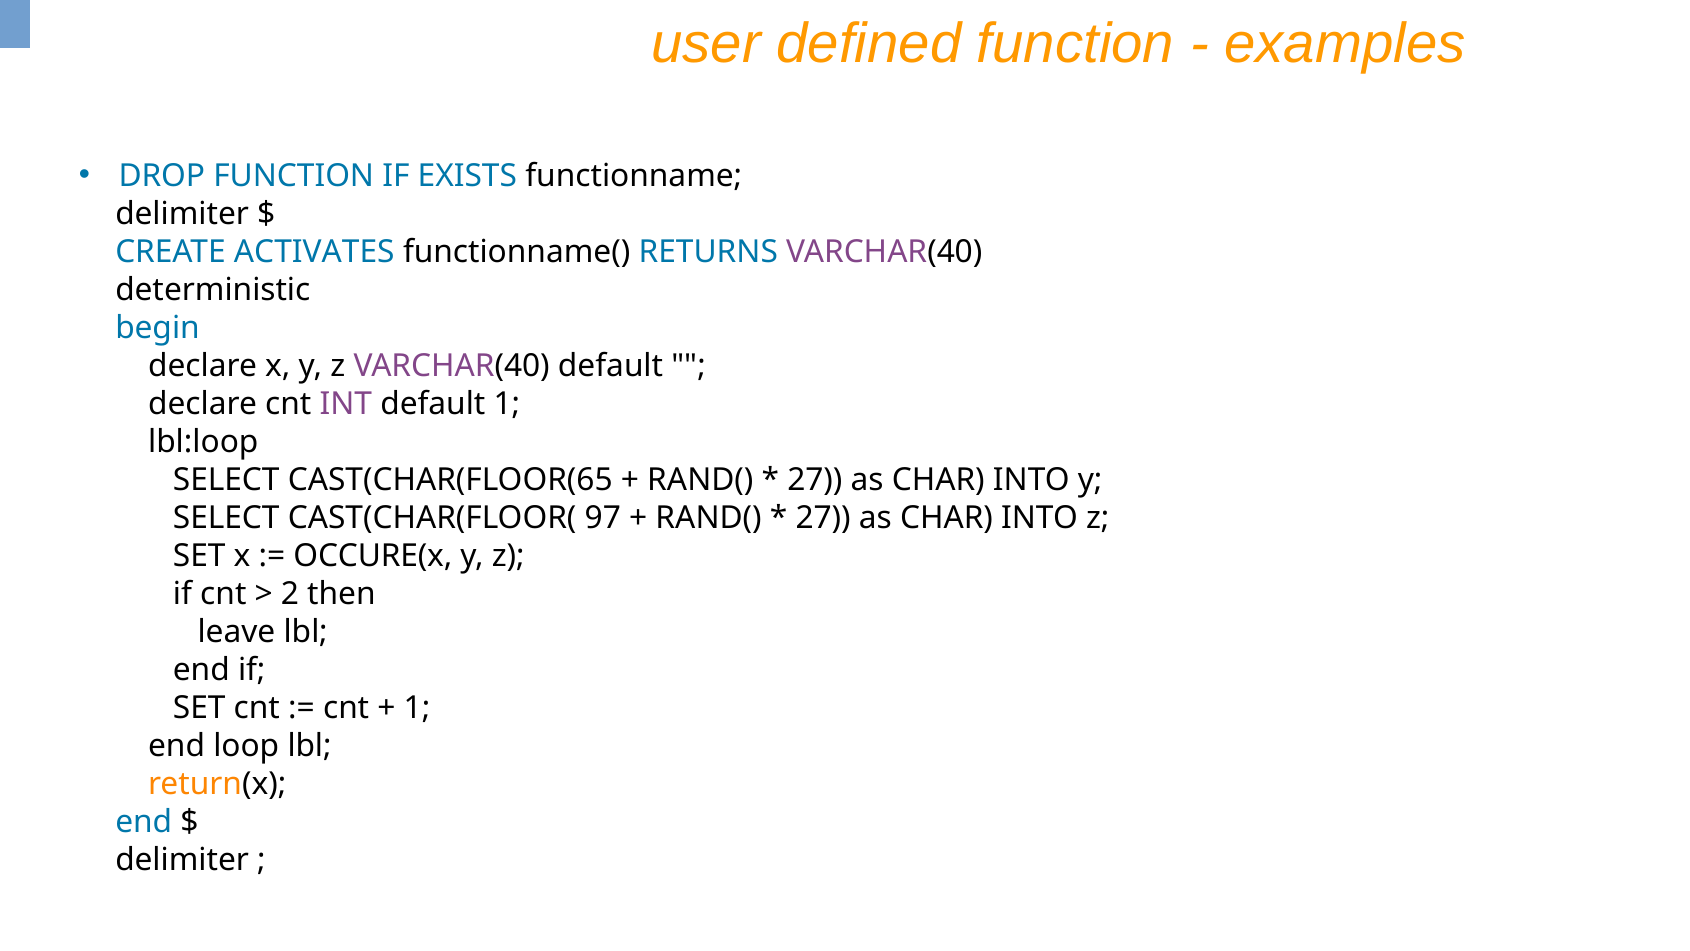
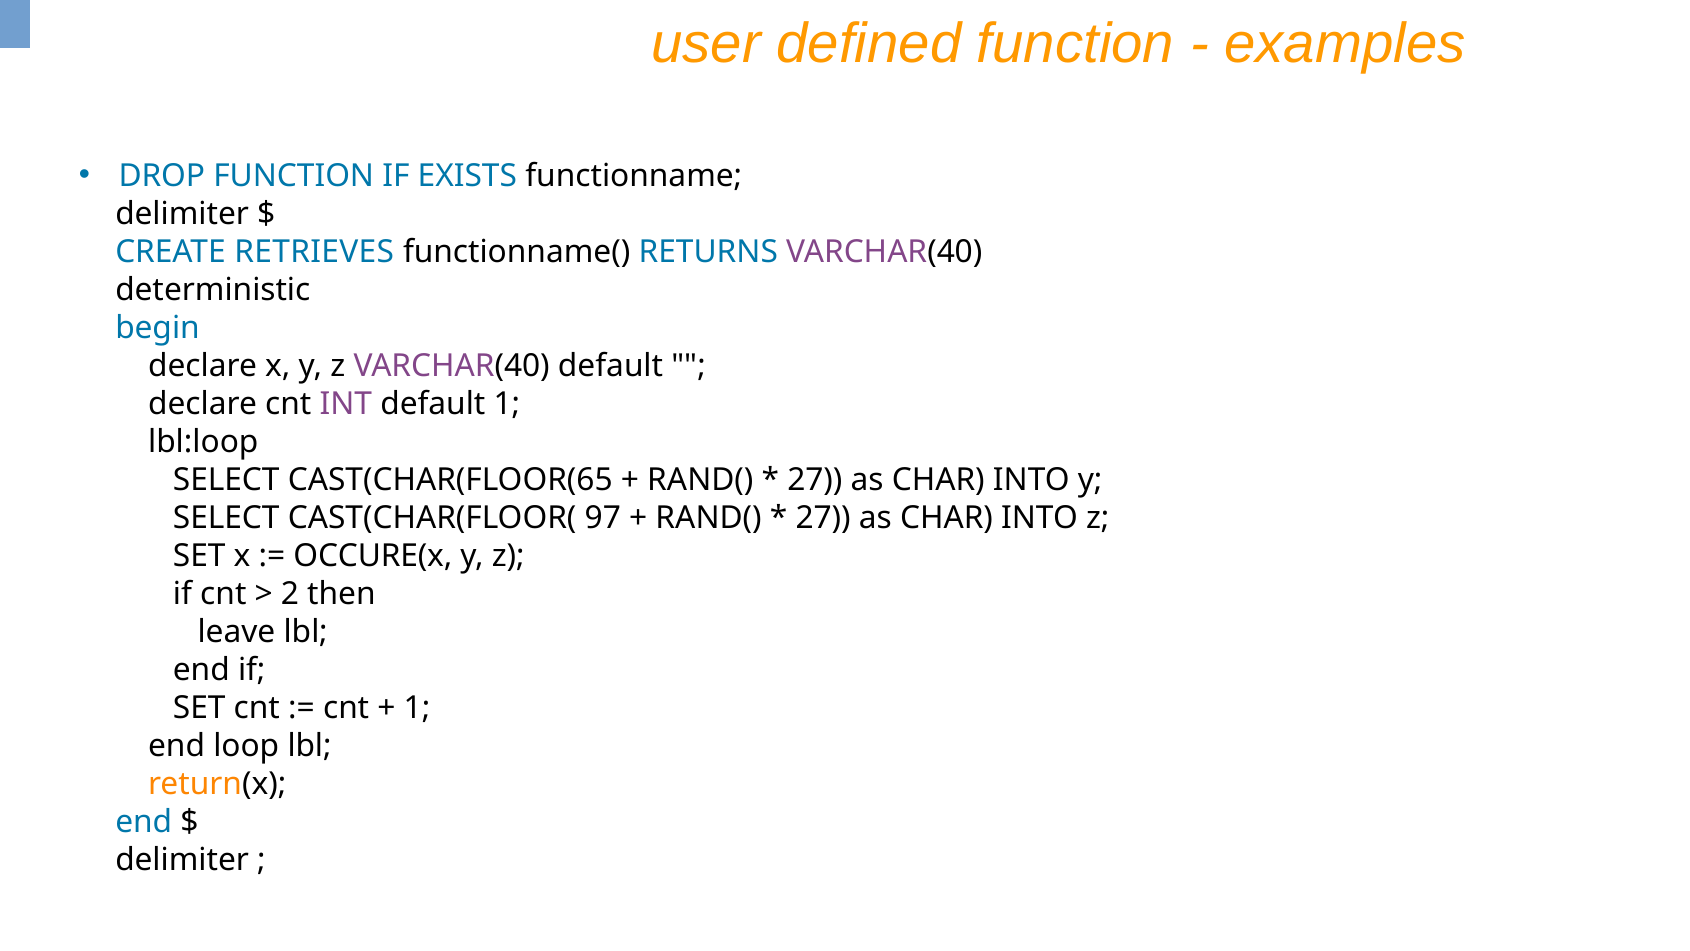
ACTIVATES: ACTIVATES -> RETRIEVES (314, 252)
